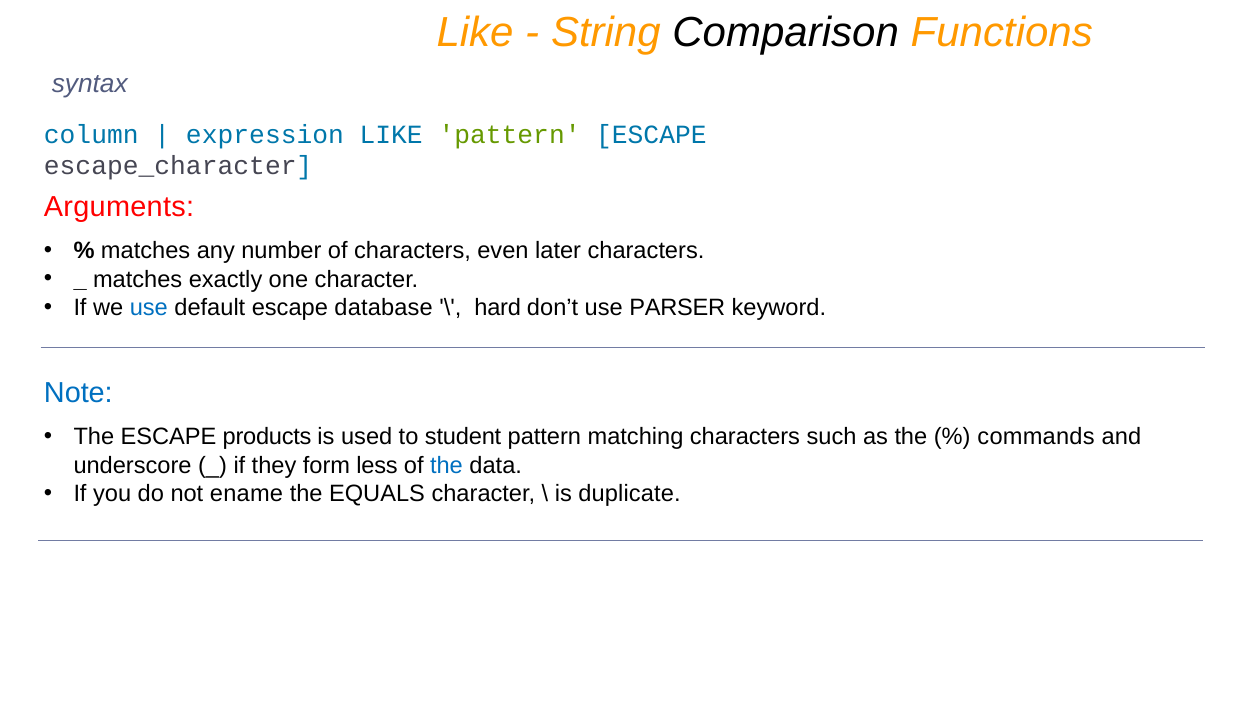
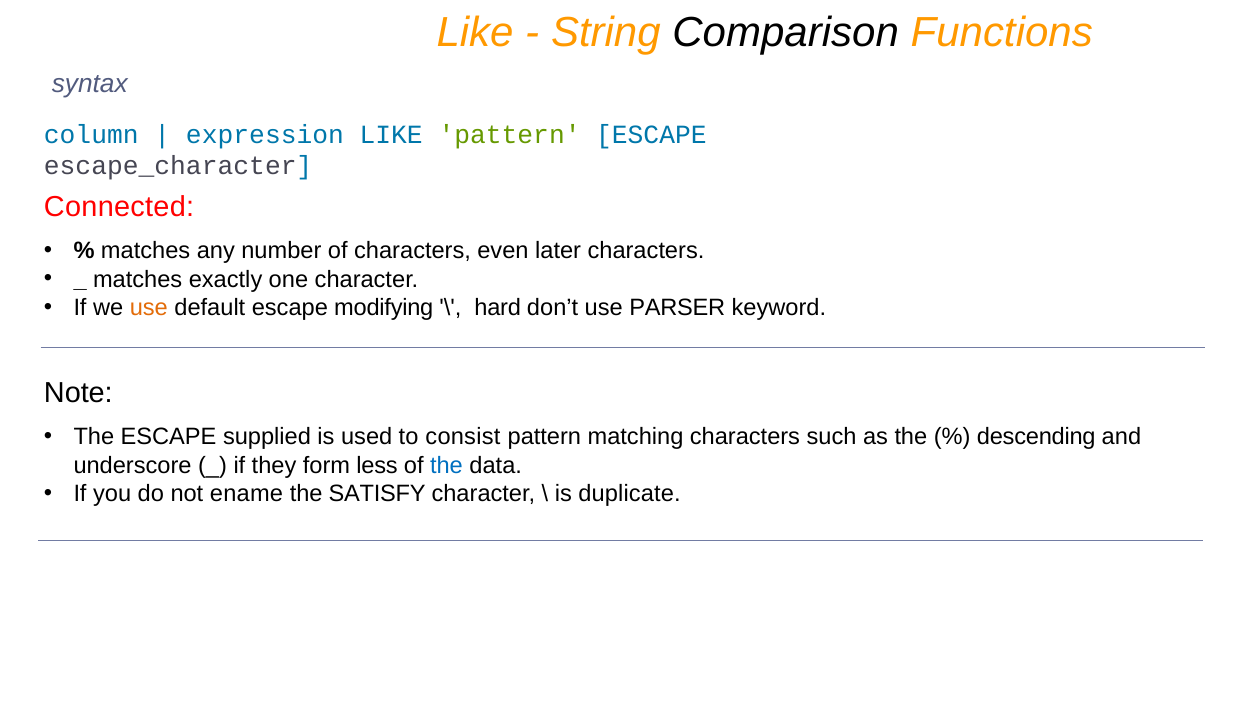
Arguments: Arguments -> Connected (119, 207)
use colour: blue -> orange (149, 308)
database: database -> modifying (384, 308)
Note colour: blue -> black (78, 393)
products: products -> supplied (267, 437)
student: student -> consist (463, 437)
commands: commands -> descending (1036, 437)
EQUALS: EQUALS -> SATISFY (377, 494)
